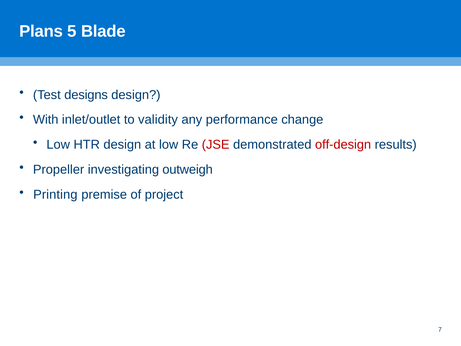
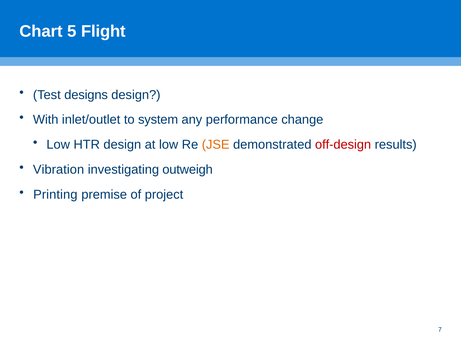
Plans: Plans -> Chart (41, 31)
Blade: Blade -> Flight (103, 31)
validity: validity -> system (158, 120)
JSE colour: red -> orange (216, 145)
Propeller: Propeller -> Vibration (59, 170)
